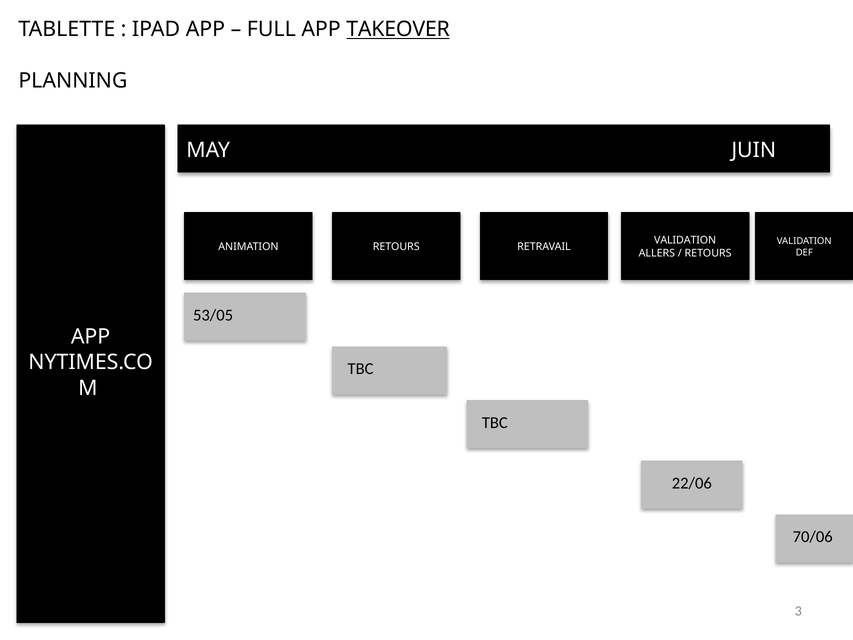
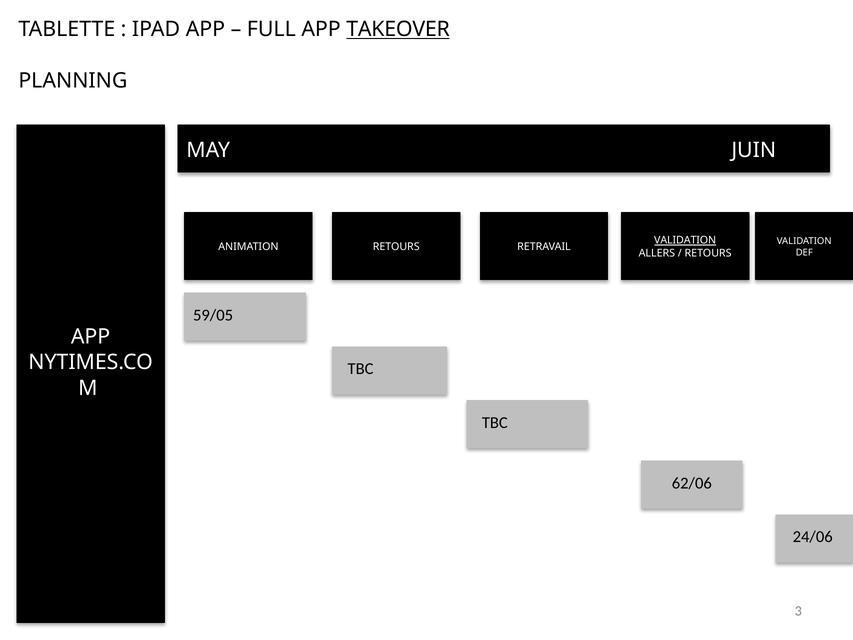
VALIDATION underline: none -> present (685, 240)
53/05: 53/05 -> 59/05 (213, 315)
22/06: 22/06 -> 62/06 (692, 483)
70/06: 70/06 -> 24/06 (813, 537)
